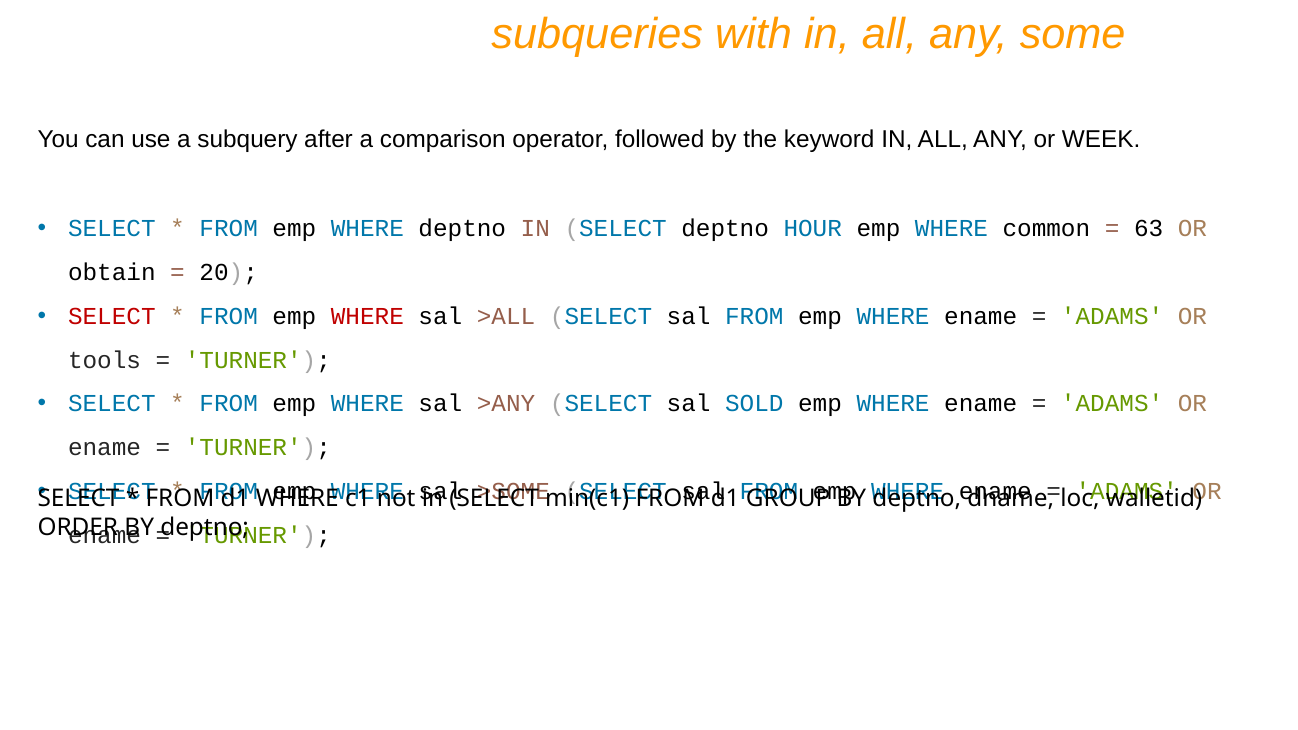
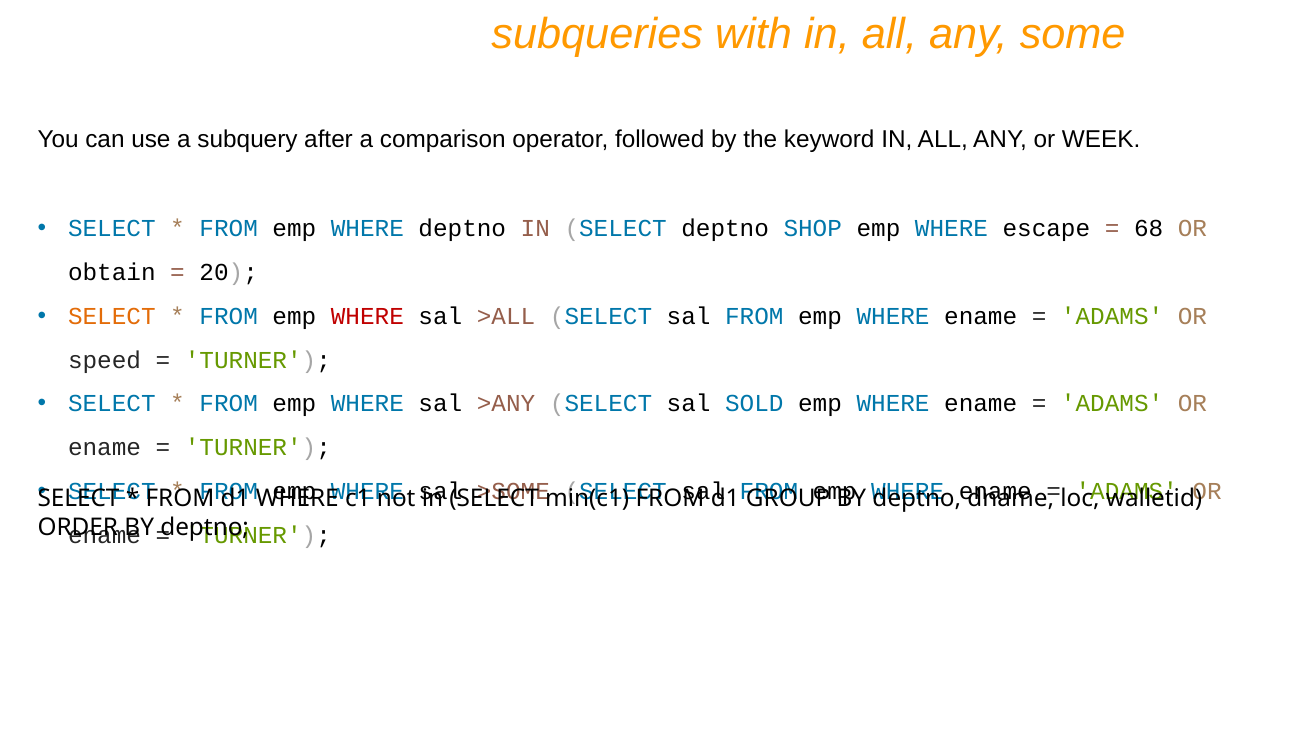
HOUR: HOUR -> SHOP (813, 229)
common: common -> escape (1046, 229)
63: 63 -> 68 (1149, 229)
SELECT colour: red -> orange (112, 316)
tools: tools -> speed (105, 360)
